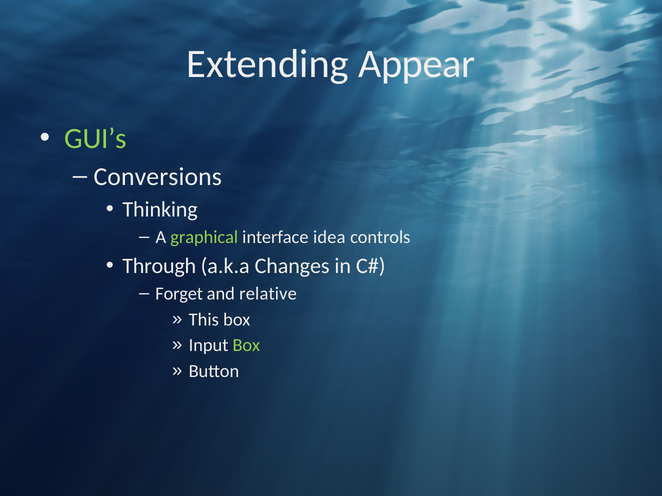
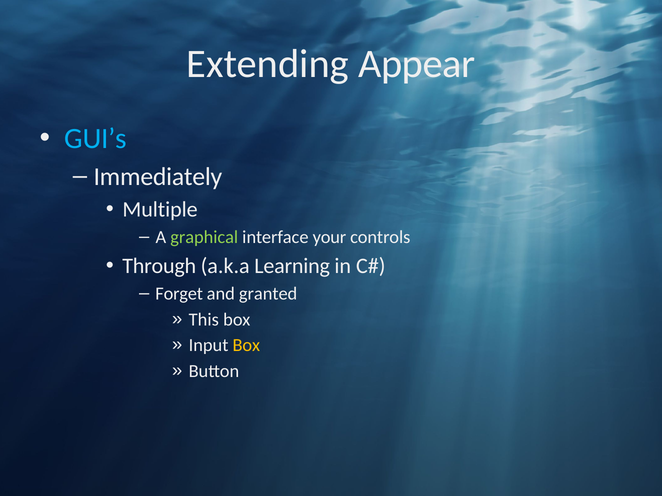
GUI’s colour: light green -> light blue (96, 139)
Conversions: Conversions -> Immediately (158, 177)
Thinking: Thinking -> Multiple (160, 210)
idea: idea -> your (329, 237)
Changes: Changes -> Learning (292, 266)
relative: relative -> granted (268, 294)
Box colour: light green -> yellow (246, 346)
